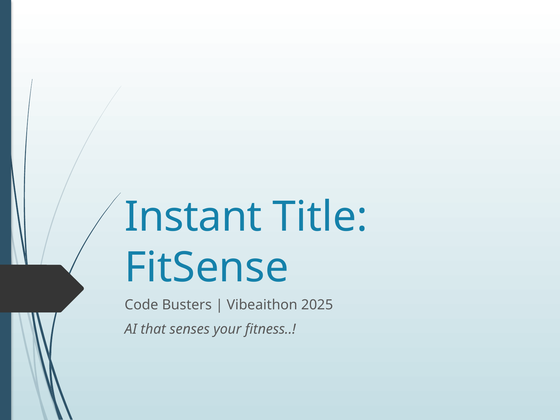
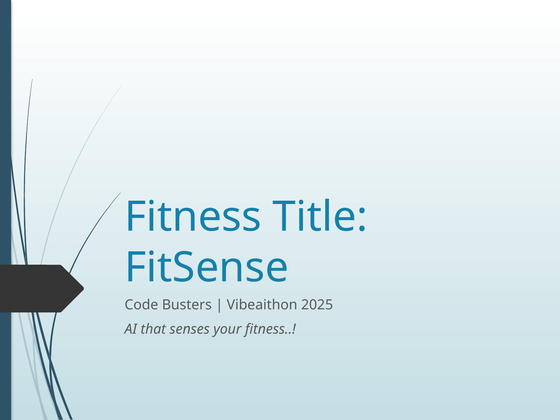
Instant: Instant -> Fitness (193, 217)
